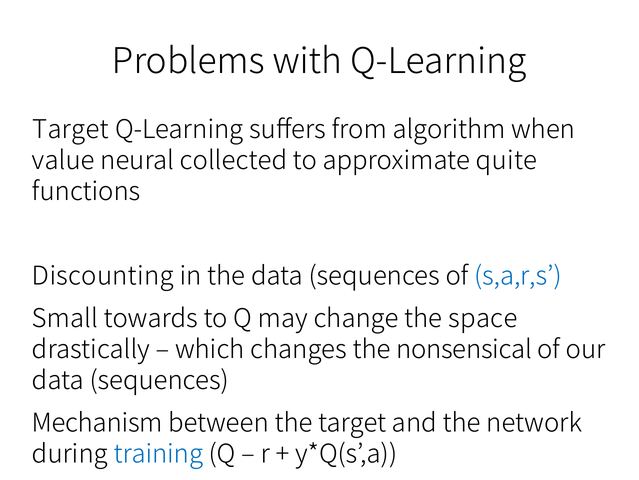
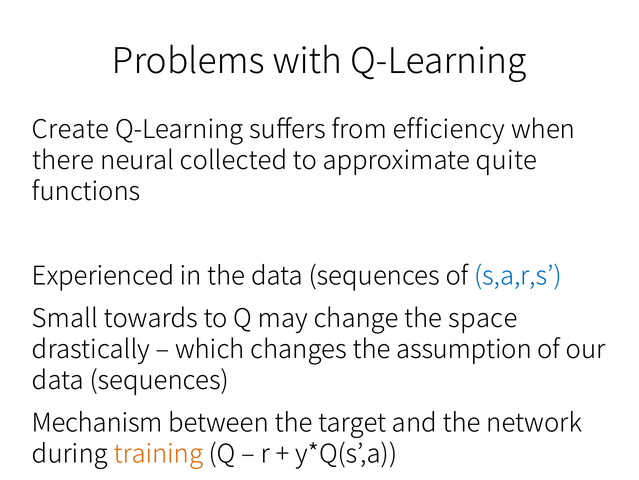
Target: Target -> Create (71, 129)
algorithm: algorithm -> efficiency (449, 129)
value: value -> there (63, 160)
Discounting: Discounting -> Experienced (103, 276)
nonsensical: nonsensical -> assumption (464, 349)
training colour: blue -> orange (158, 453)
